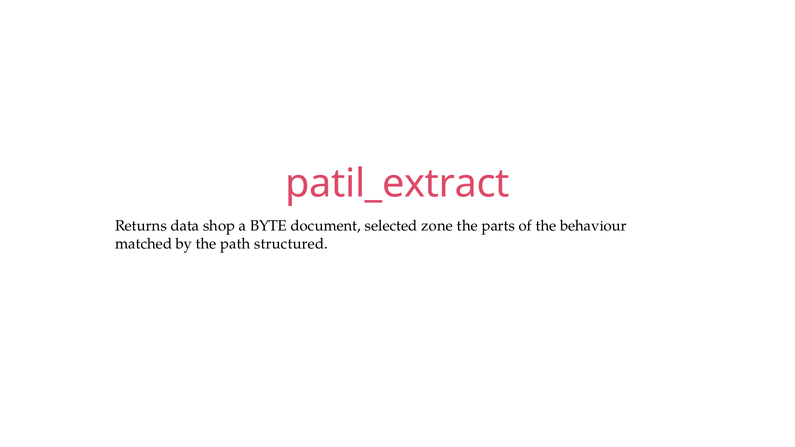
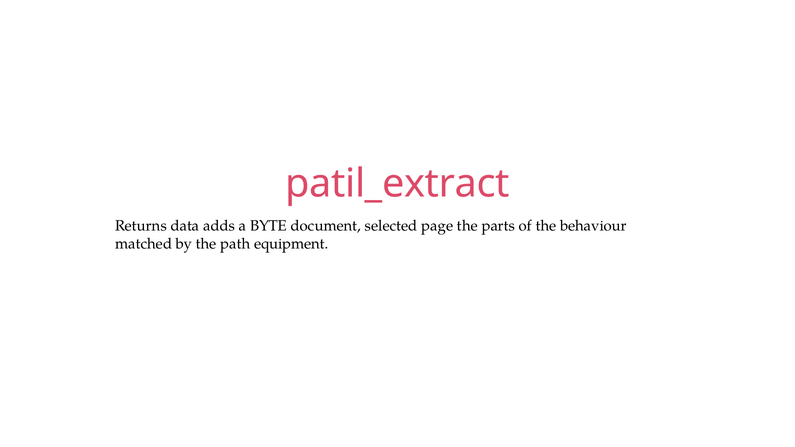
shop: shop -> adds (219, 226)
zone: zone -> page (437, 226)
structured: structured -> equipment (291, 244)
